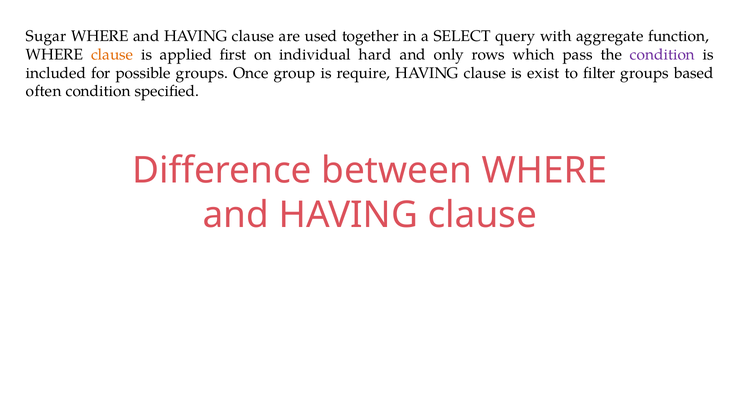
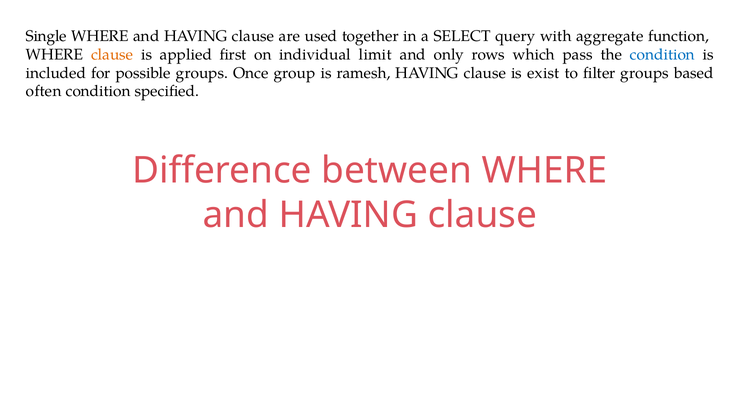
Sugar: Sugar -> Single (46, 36)
hard: hard -> limit (375, 54)
condition colour: purple -> blue (662, 54)
require: require -> ramesh (364, 73)
